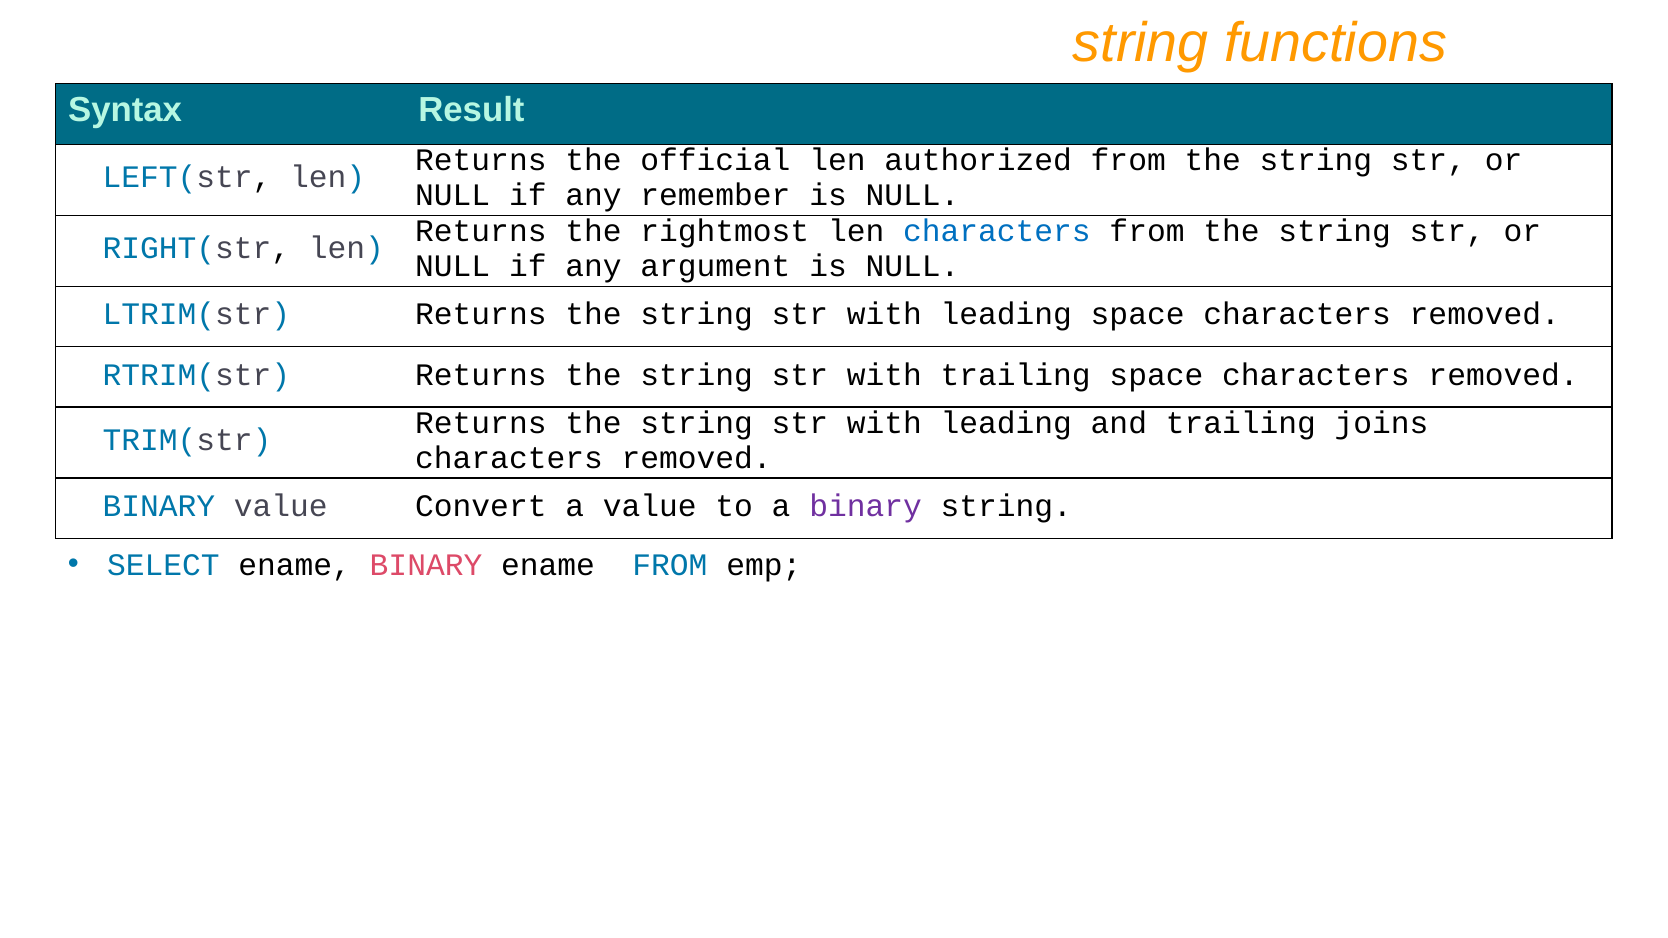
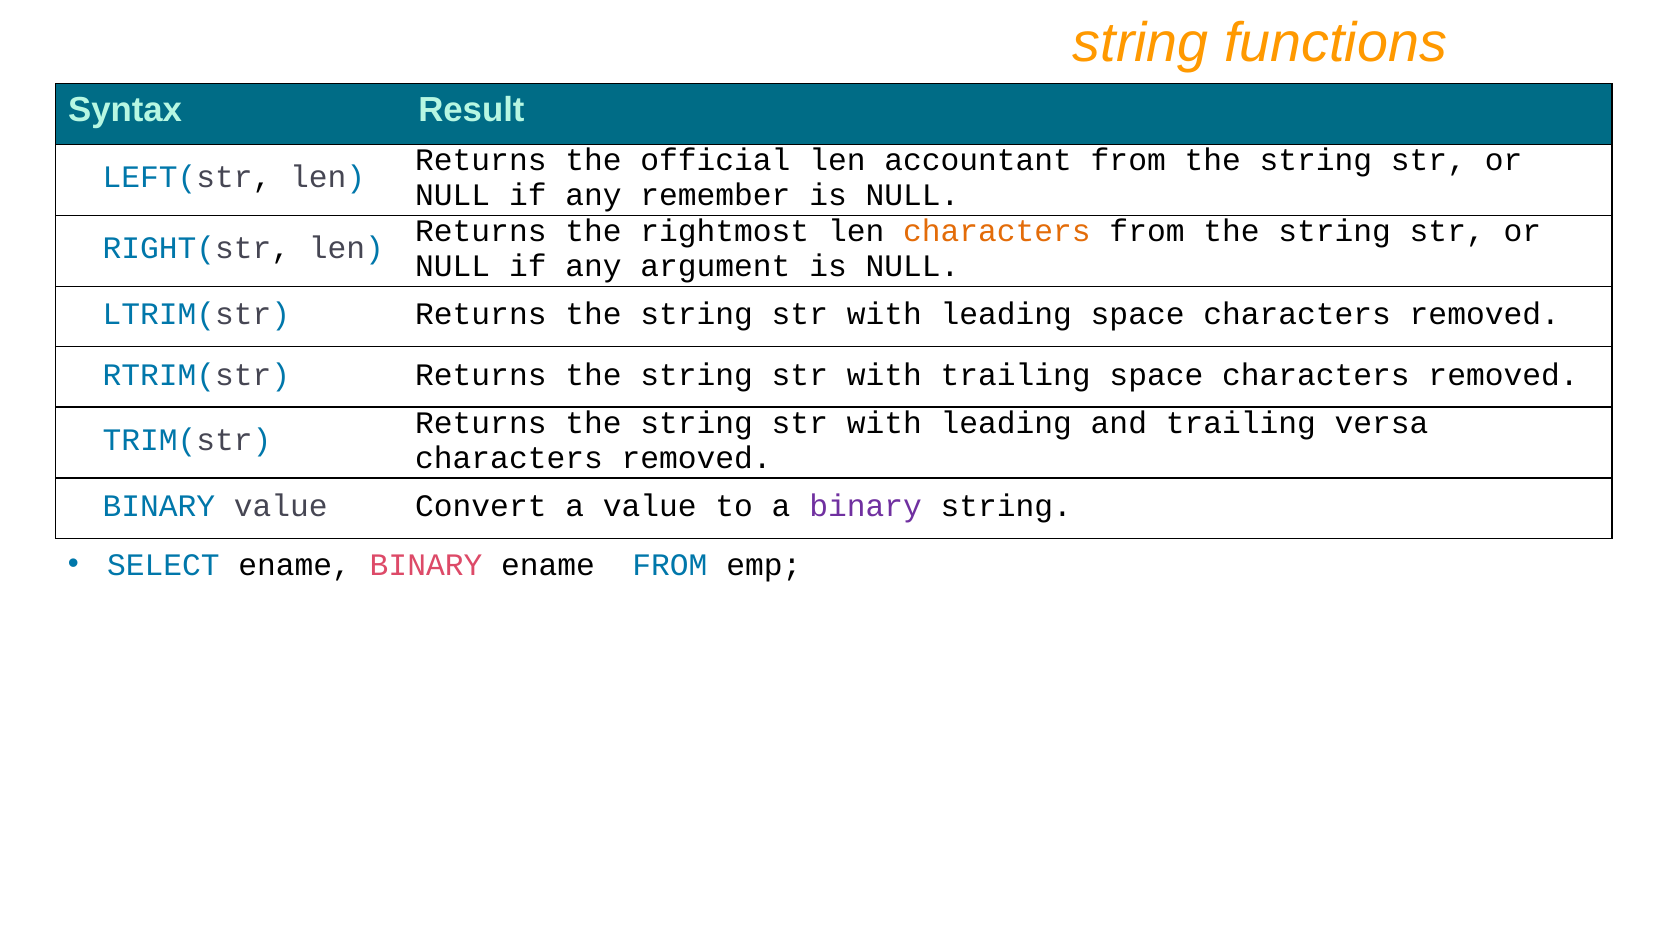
authorized: authorized -> accountant (978, 160)
characters colour: blue -> orange (997, 231)
joins: joins -> versa (1382, 423)
